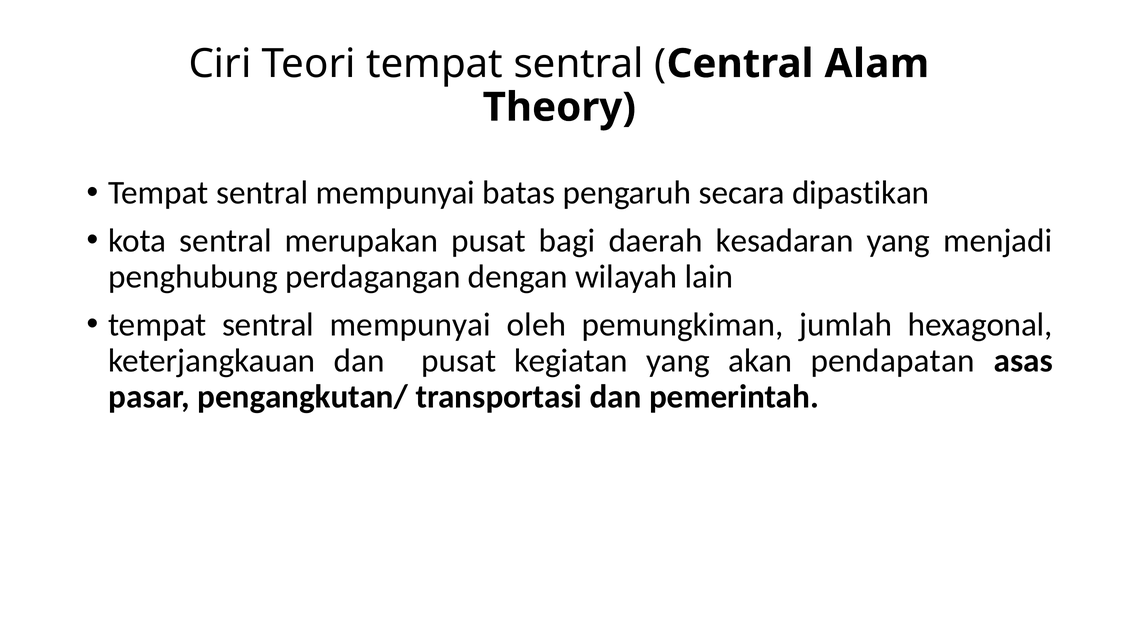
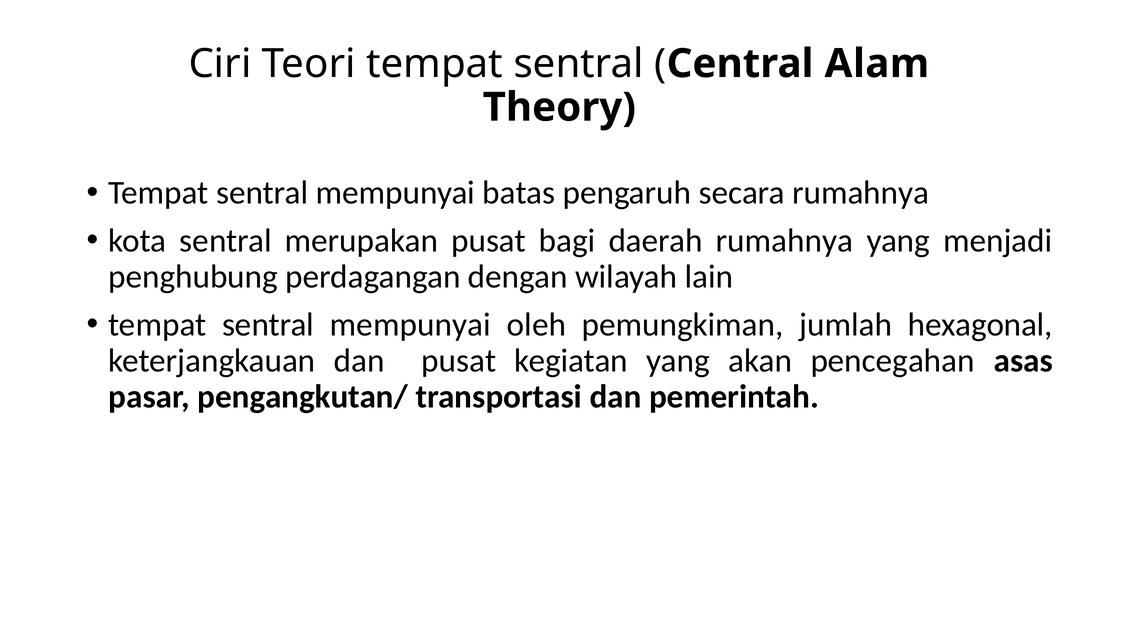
secara dipastikan: dipastikan -> rumahnya (861, 193)
daerah kesadaran: kesadaran -> rumahnya (785, 241)
pendapatan: pendapatan -> pencegahan (893, 360)
